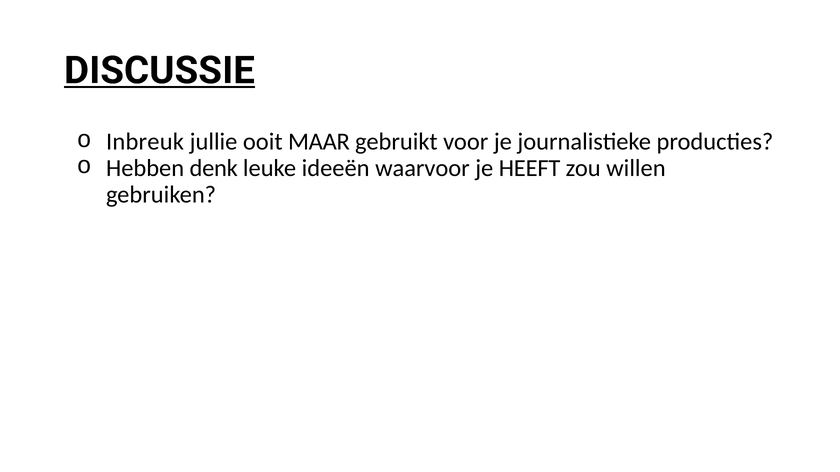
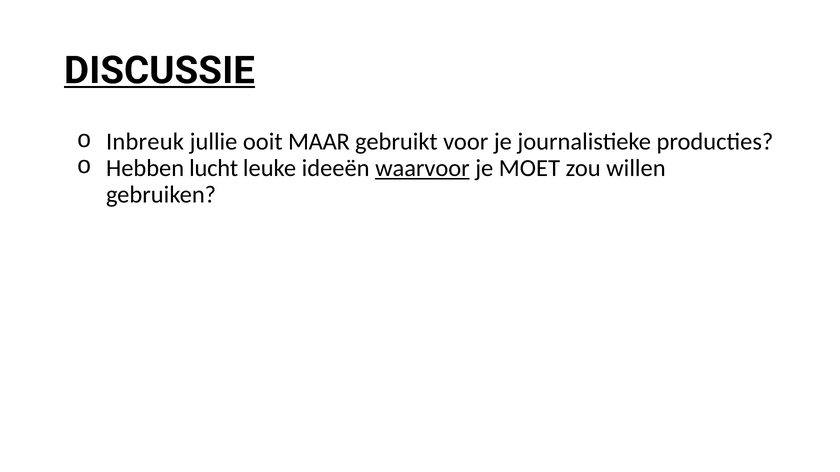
denk: denk -> lucht (214, 168)
waarvoor underline: none -> present (422, 168)
HEEFT: HEEFT -> MOET (529, 168)
